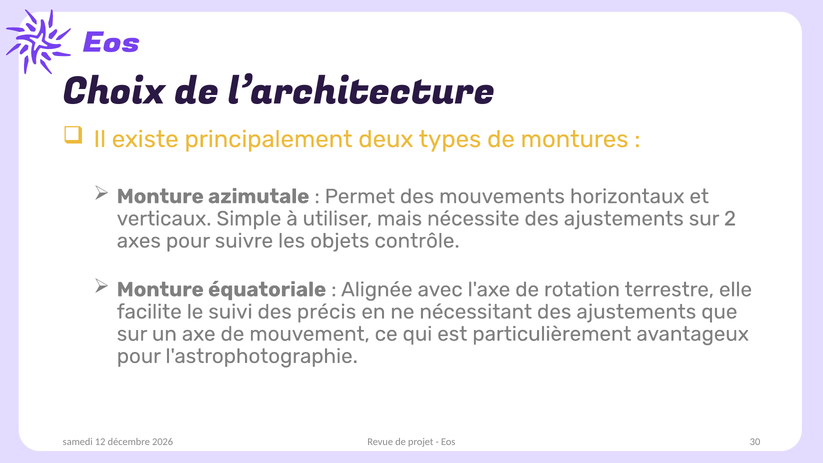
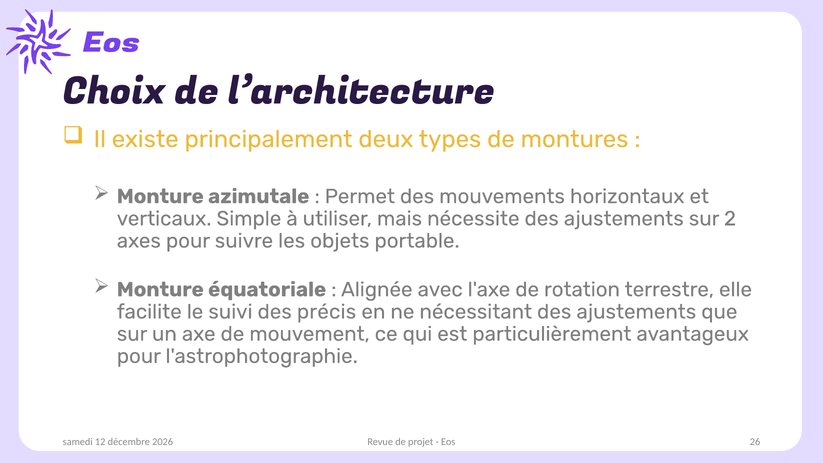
contrôle: contrôle -> portable (417, 241)
30: 30 -> 26 (755, 442)
